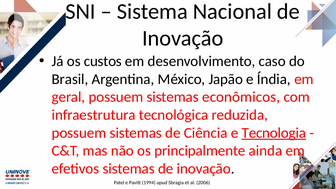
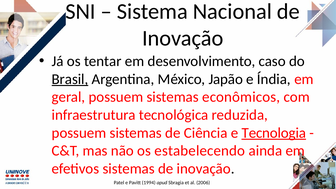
custos: custos -> tentar (103, 61)
Brasil underline: none -> present (70, 79)
principalmente: principalmente -> estabelecendo (200, 151)
